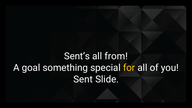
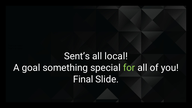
from: from -> local (116, 56)
for colour: yellow -> light green (129, 68)
Sent: Sent -> Final (83, 79)
